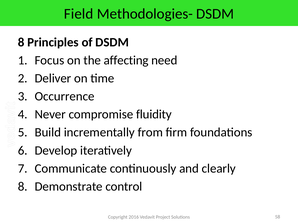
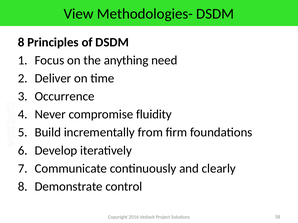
Field: Field -> View (79, 14)
affecting: affecting -> anything (126, 60)
